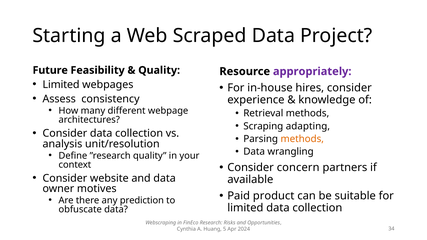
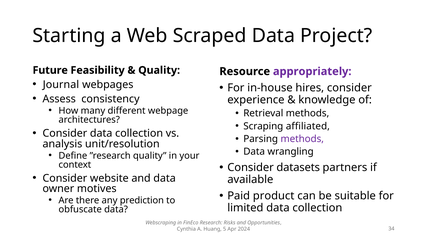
Limited: Limited -> Journal (61, 85)
adapting: adapting -> affiliated (308, 126)
methods colour: orange -> purple (302, 139)
concern: concern -> datasets (298, 168)
